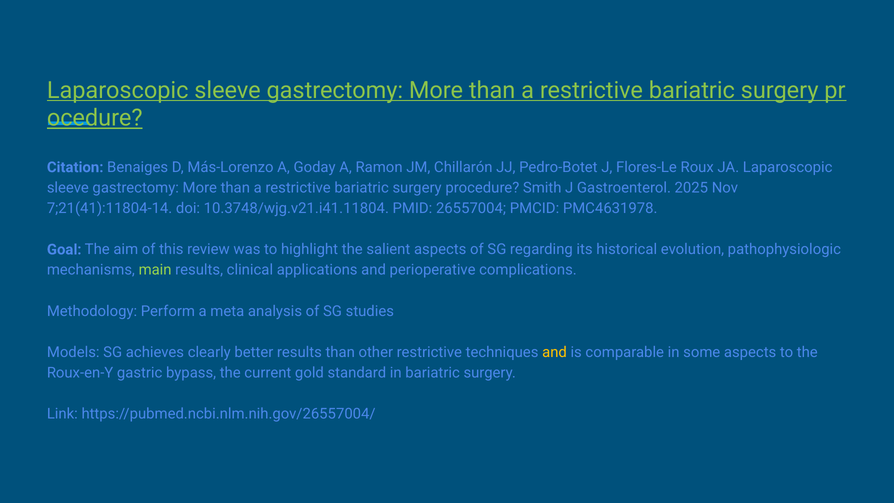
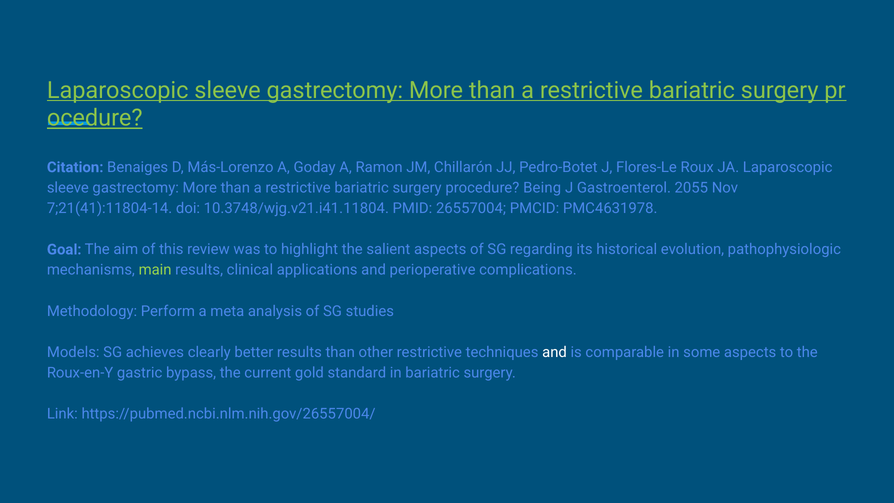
Smith: Smith -> Being (542, 188)
2025: 2025 -> 2055 (691, 188)
and colour: yellow -> white (555, 352)
